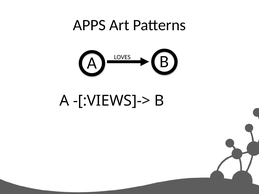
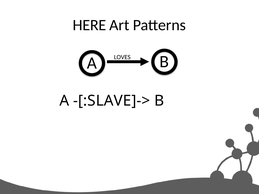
APPS: APPS -> HERE (89, 25)
-[:VIEWS]->: -[:VIEWS]-> -> -[:SLAVE]-> (112, 101)
